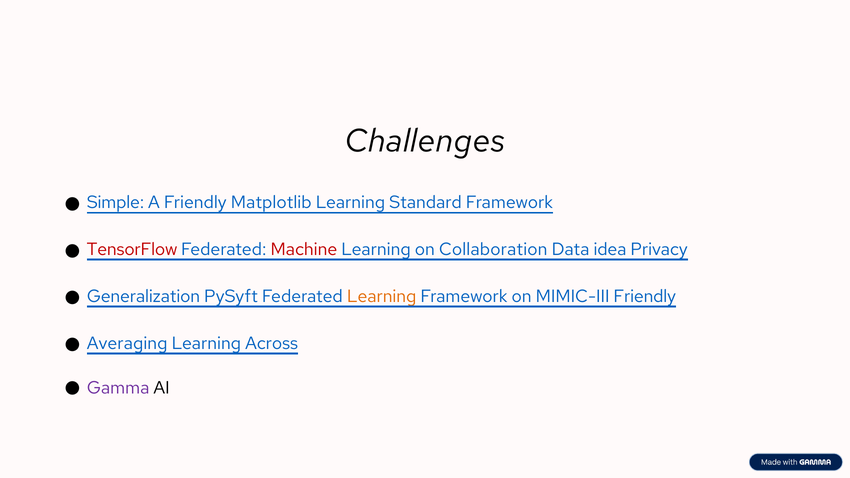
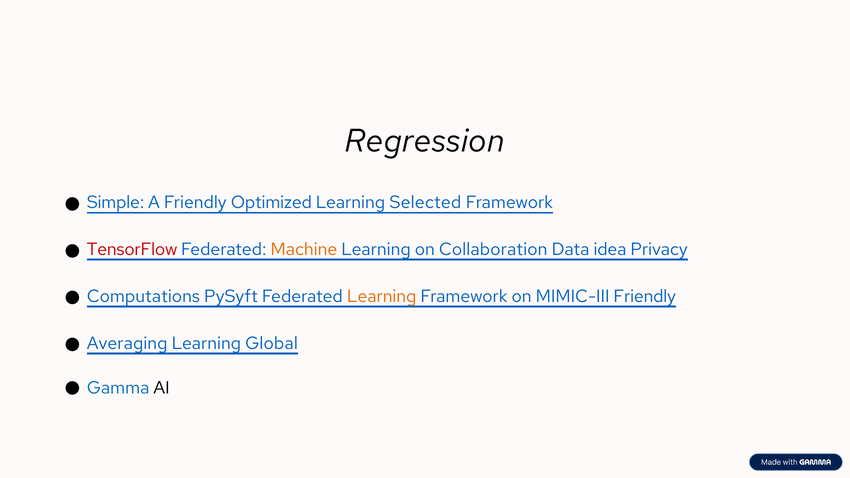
Challenges: Challenges -> Regression (425, 141)
Matplotlib: Matplotlib -> Optimized (271, 202)
Standard: Standard -> Selected (425, 202)
Machine colour: red -> orange (304, 249)
Generalization: Generalization -> Computations (143, 296)
Across: Across -> Global (272, 343)
Gamma colour: purple -> blue (118, 388)
